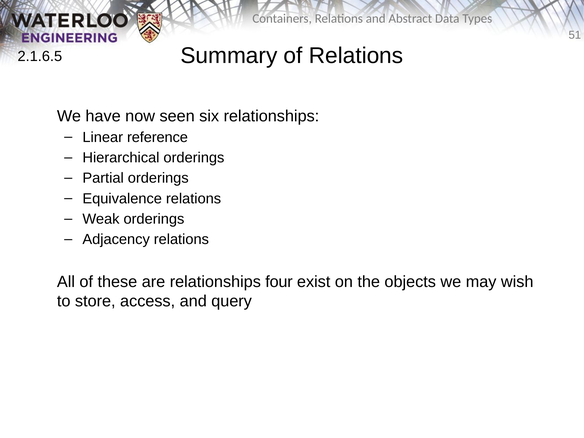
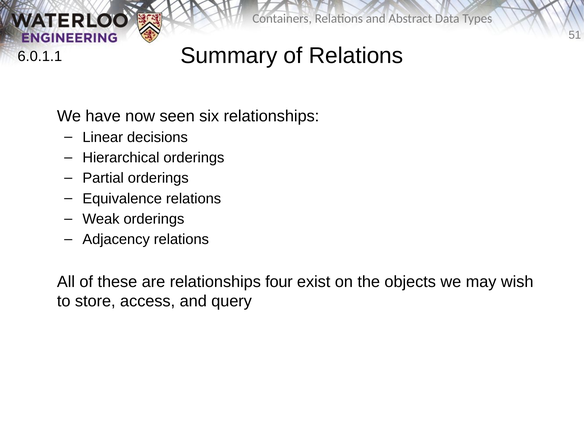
2.1.6.5: 2.1.6.5 -> 6.0.1.1 (40, 56)
reference: reference -> decisions (157, 137)
